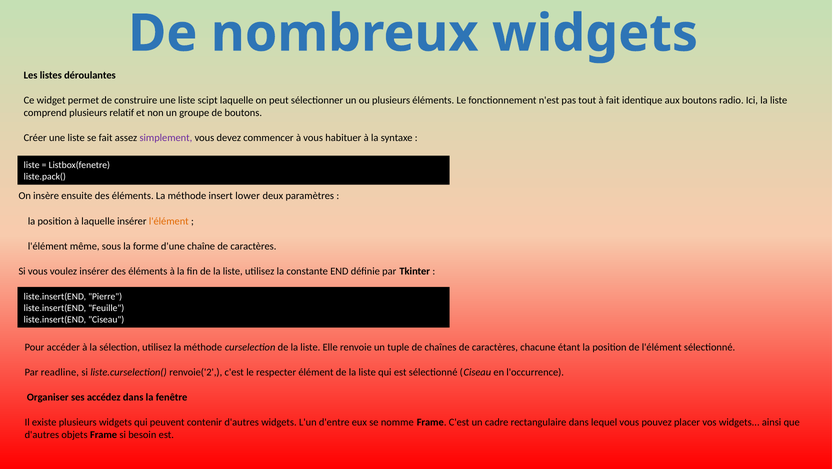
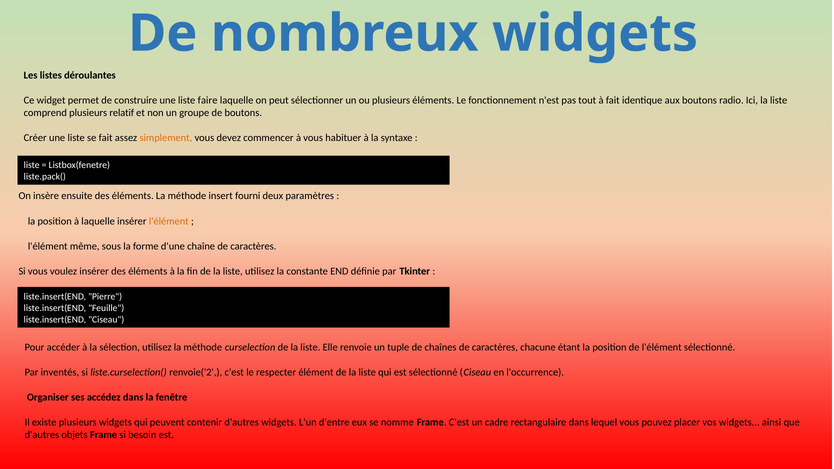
scipt: scipt -> faire (208, 100)
simplement colour: purple -> orange (166, 138)
lower: lower -> fourni (248, 196)
readline: readline -> inventés (60, 372)
